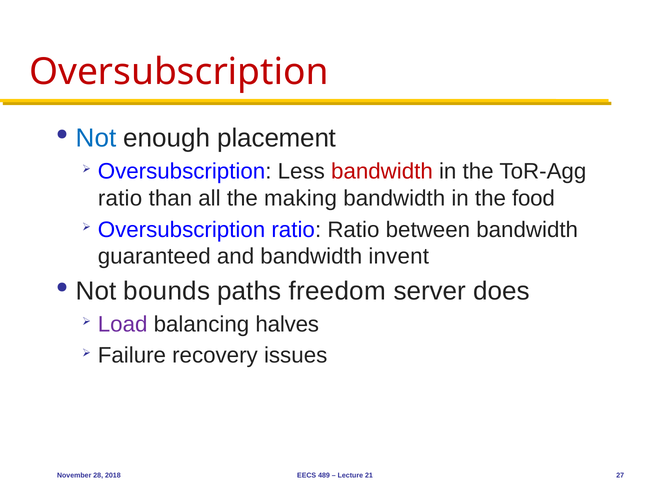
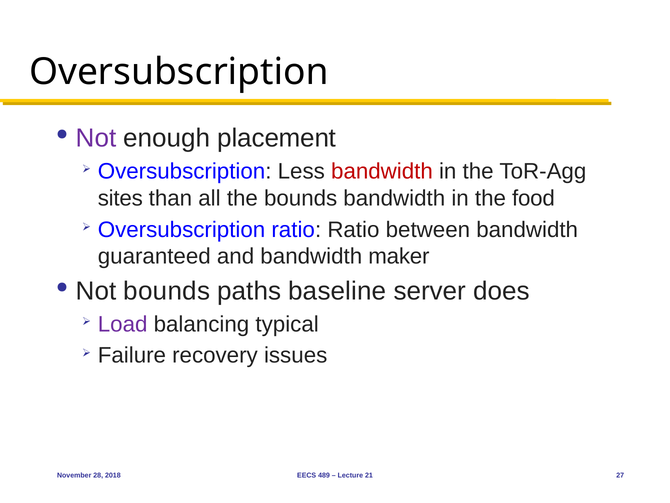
Oversubscription colour: red -> black (179, 72)
Not colour: blue -> purple (96, 138)
ratio: ratio -> sites (120, 198)
the making: making -> bounds (301, 198)
invent: invent -> maker (399, 256)
freedom: freedom -> baseline (337, 291)
halves: halves -> typical (287, 324)
